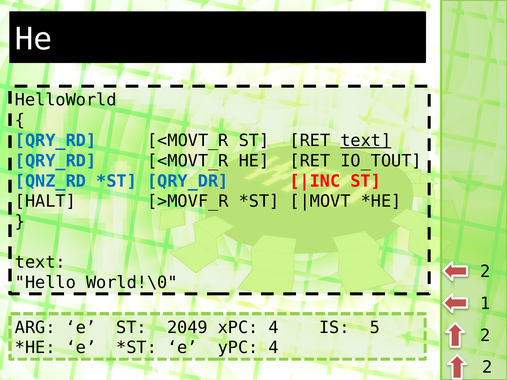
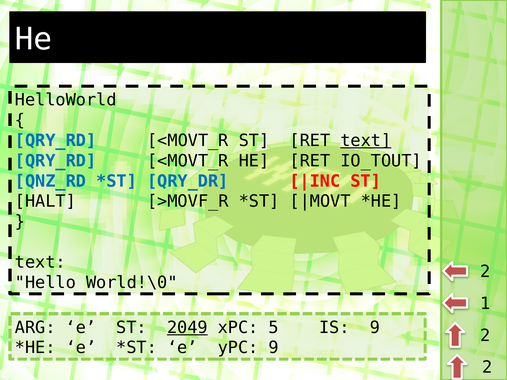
2049 underline: none -> present (187, 328)
xPC 4: 4 -> 5 (274, 328)
IS 5: 5 -> 9 (375, 328)
yPC 4: 4 -> 9 (274, 348)
